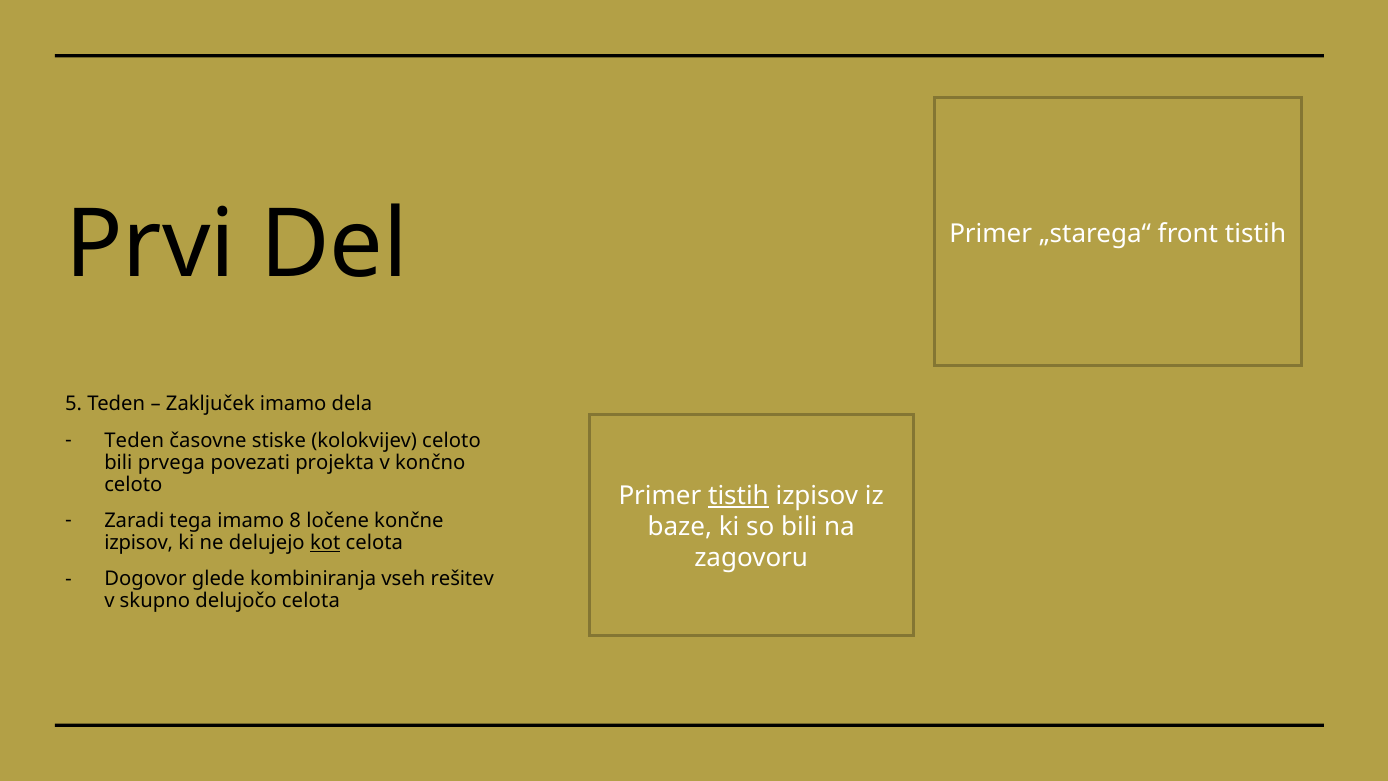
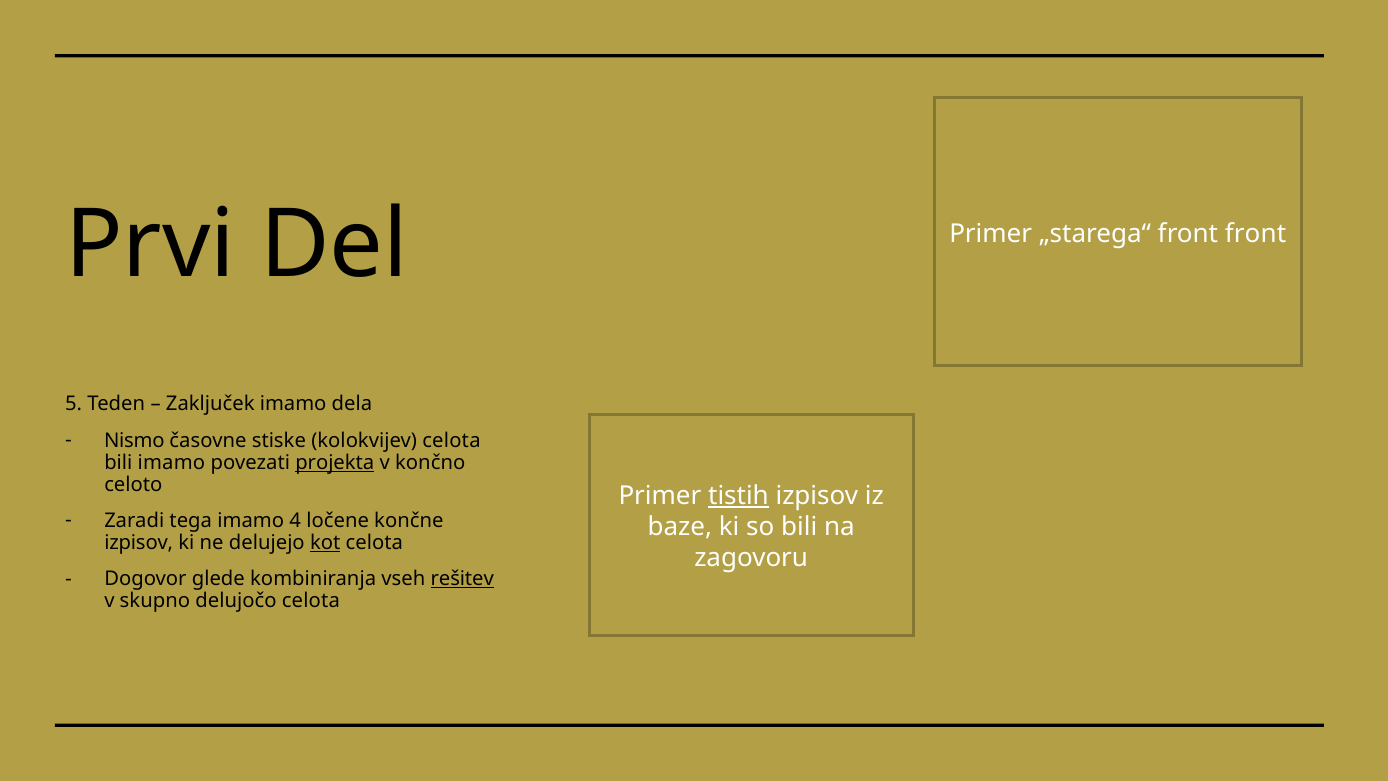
front tistih: tistih -> front (1256, 234)
Teden: Teden -> Nismo (134, 440)
kolokvijev celoto: celoto -> celota (451, 440)
bili prvega: prvega -> imamo (171, 462)
projekta underline: none -> present (335, 462)
8: 8 -> 4 (295, 521)
rešitev underline: none -> present (462, 579)
